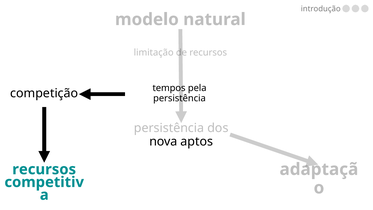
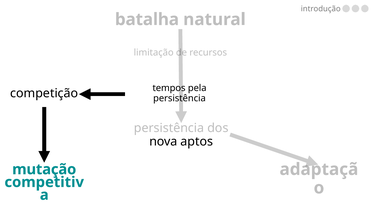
modelo: modelo -> batalha (147, 19)
recursos: recursos -> mutação (44, 169)
